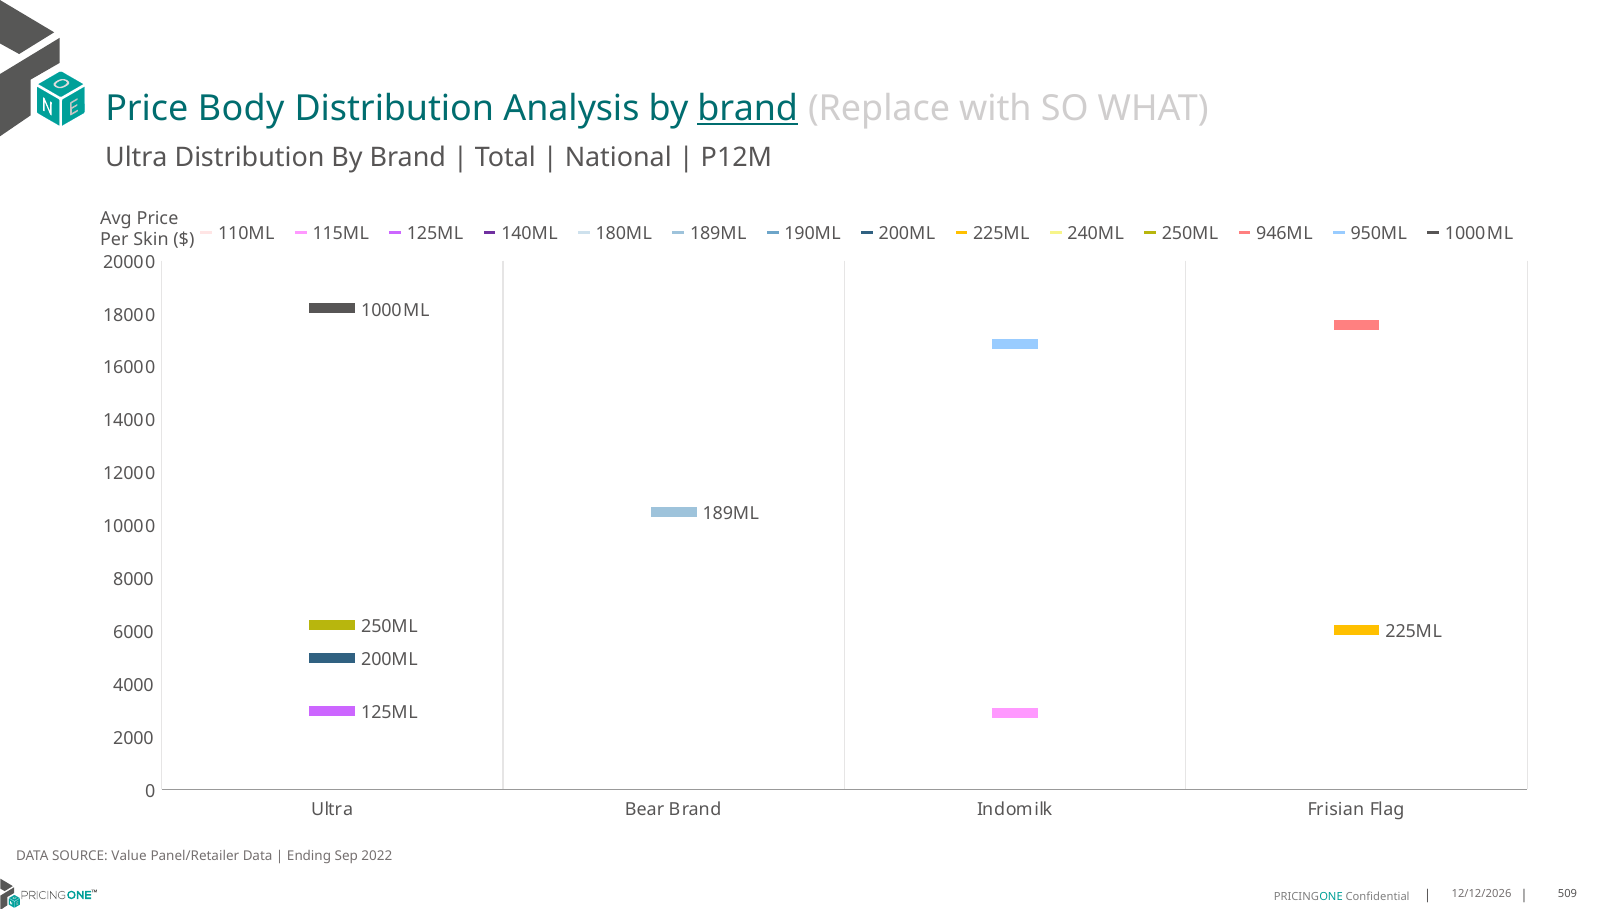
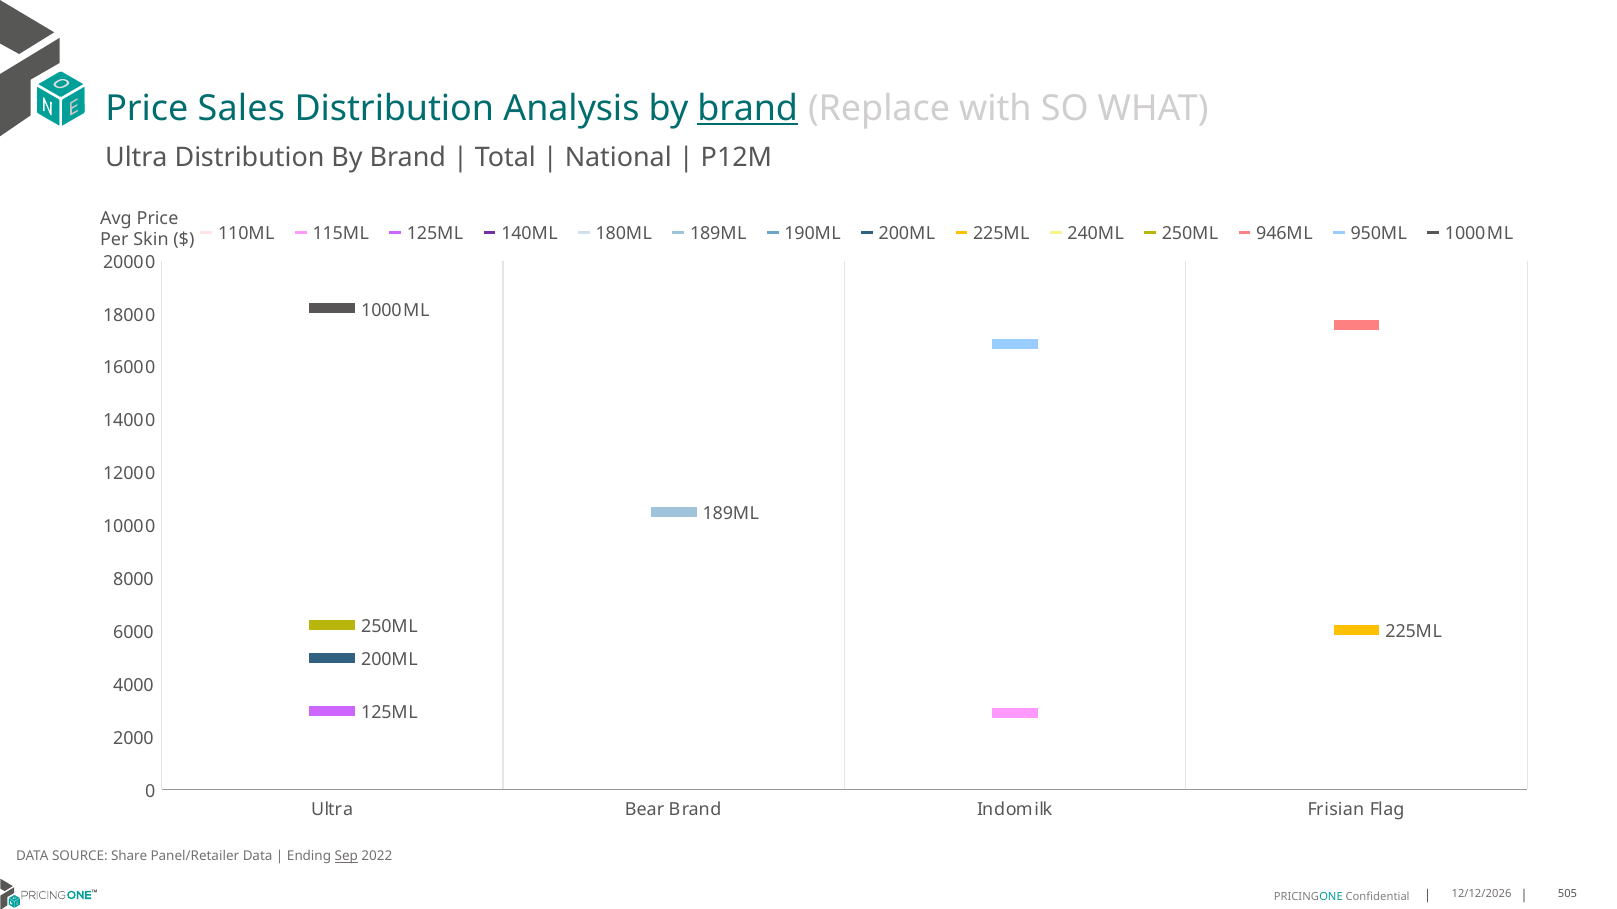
Body: Body -> Sales (241, 109)
Value: Value -> Share (129, 857)
Sep underline: none -> present (346, 857)
509: 509 -> 505 (1567, 894)
